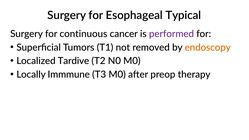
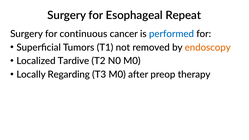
Typical: Typical -> Repeat (183, 15)
performed colour: purple -> blue (171, 34)
Immmune: Immmune -> Regarding (69, 75)
